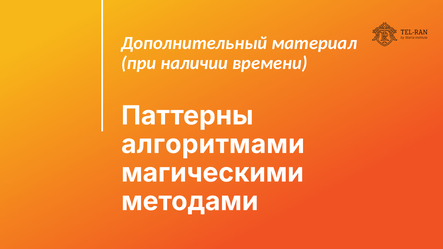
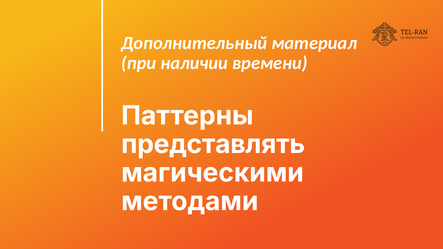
алгоритмами: алгоритмами -> представлять (213, 144)
